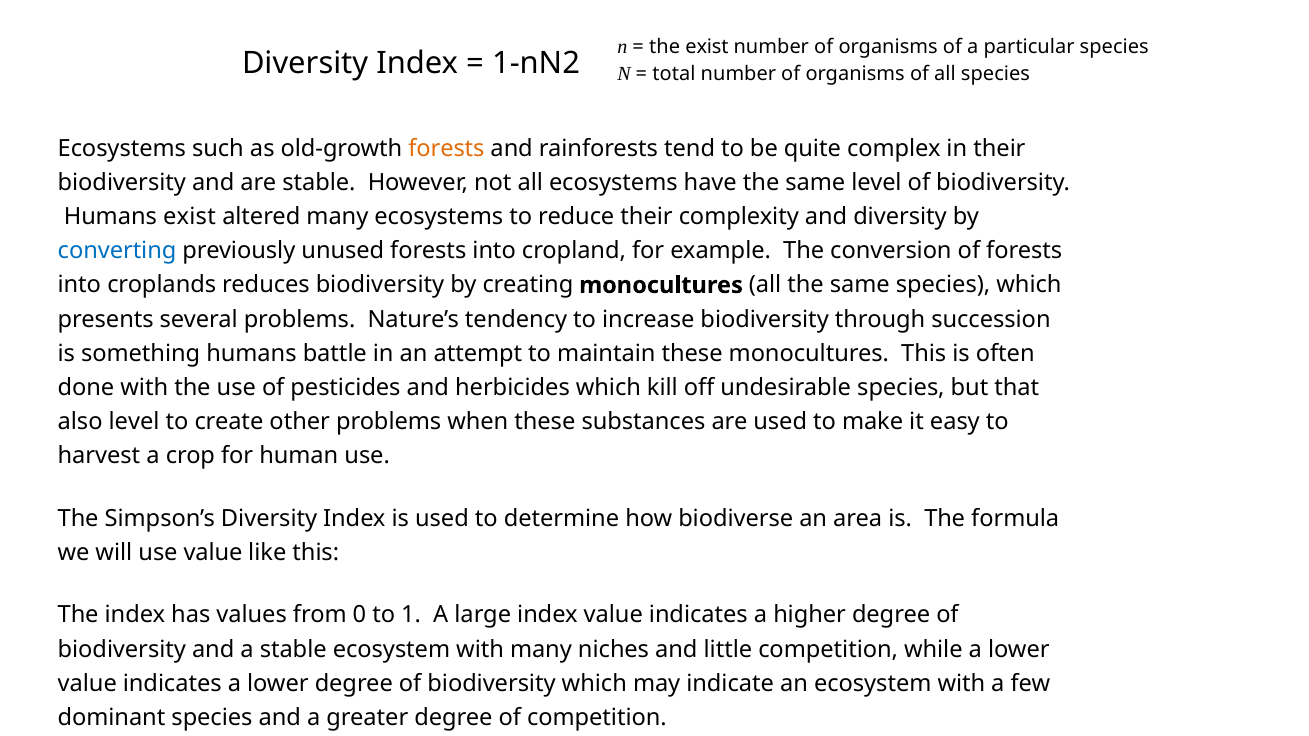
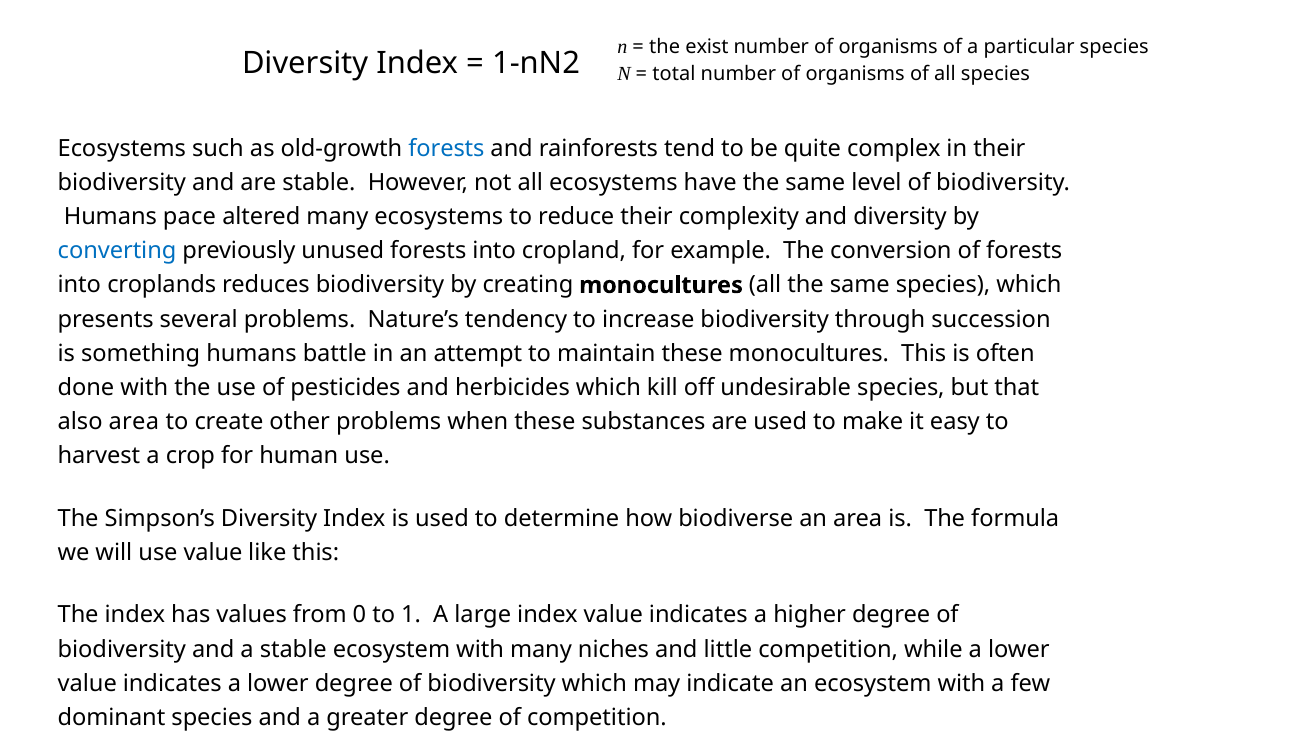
forests colour: orange -> blue (446, 149)
Humans exist: exist -> pace (189, 217)
also level: level -> area (134, 422)
